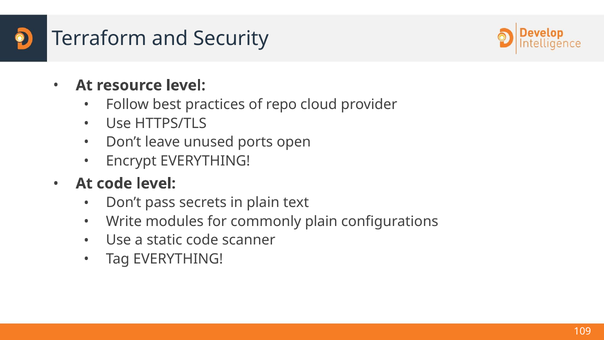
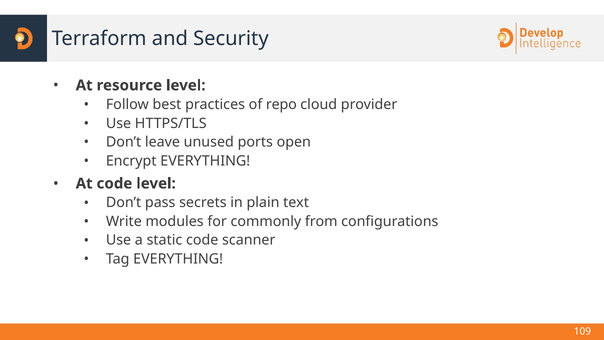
commonly plain: plain -> from (321, 221)
